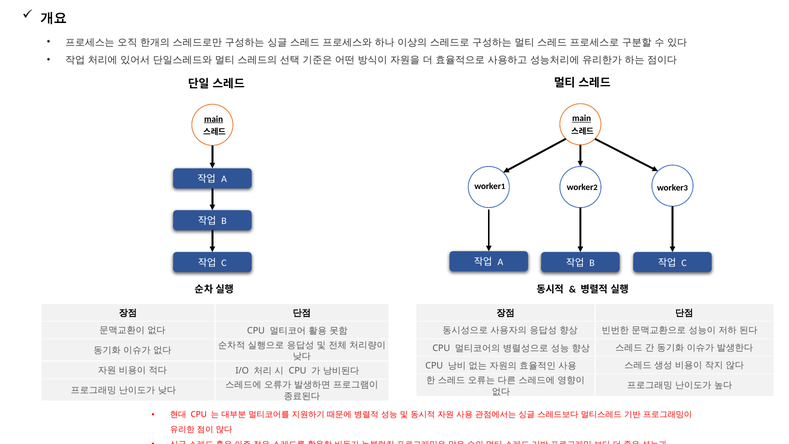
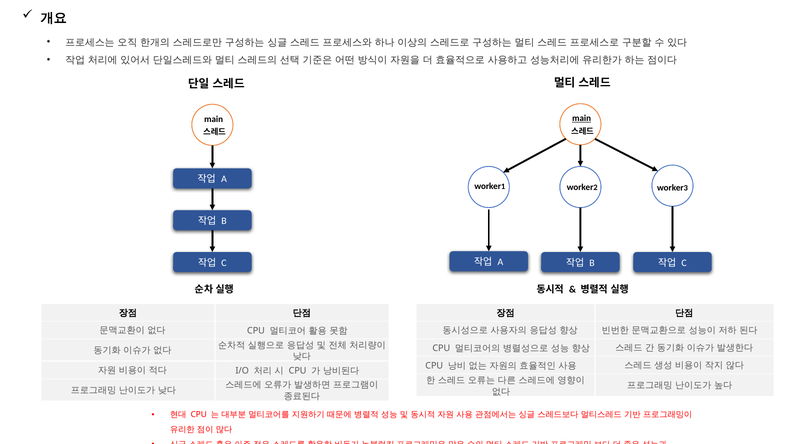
main underline: present -> none (214, 119)
